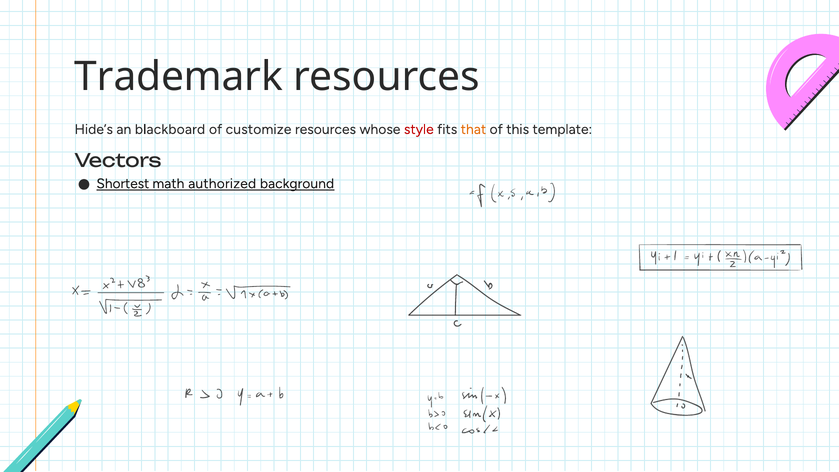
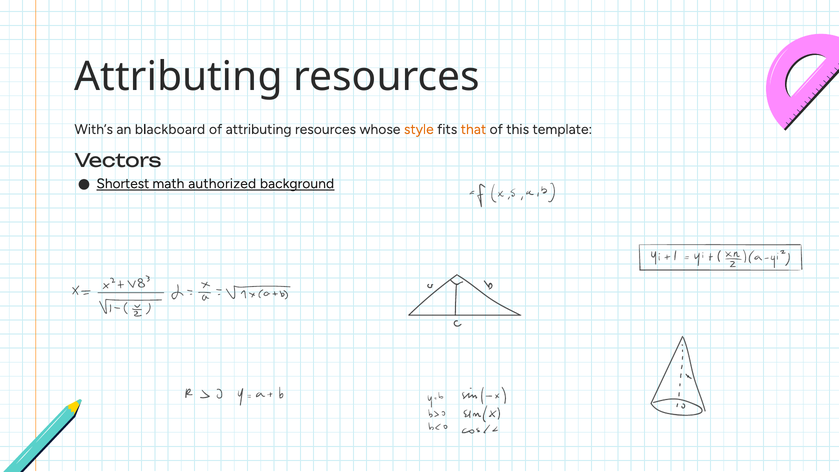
Trademark: Trademark -> Attributing (179, 77)
Hide’s: Hide’s -> With’s (94, 129)
of customize: customize -> attributing (259, 129)
style colour: red -> orange (419, 129)
